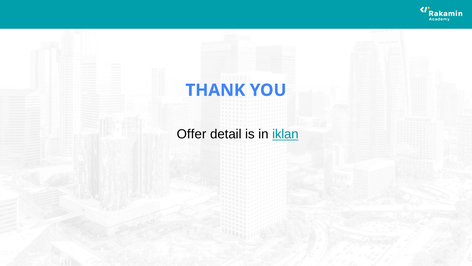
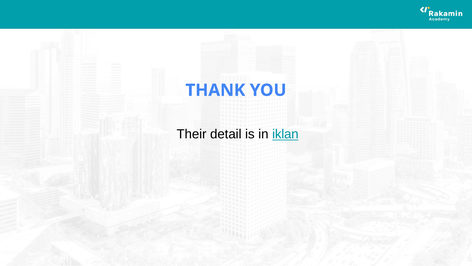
Offer: Offer -> Their (192, 134)
